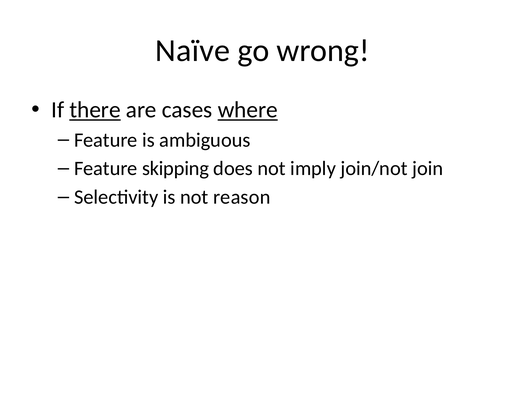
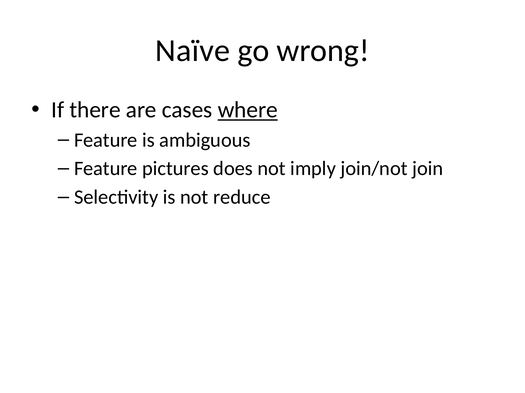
there underline: present -> none (95, 110)
skipping: skipping -> pictures (175, 169)
reason: reason -> reduce (242, 197)
